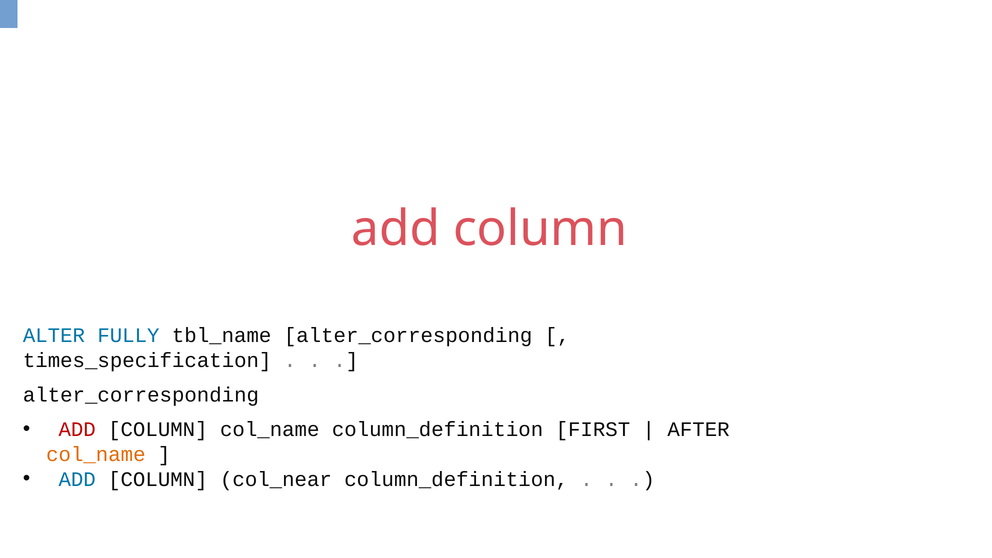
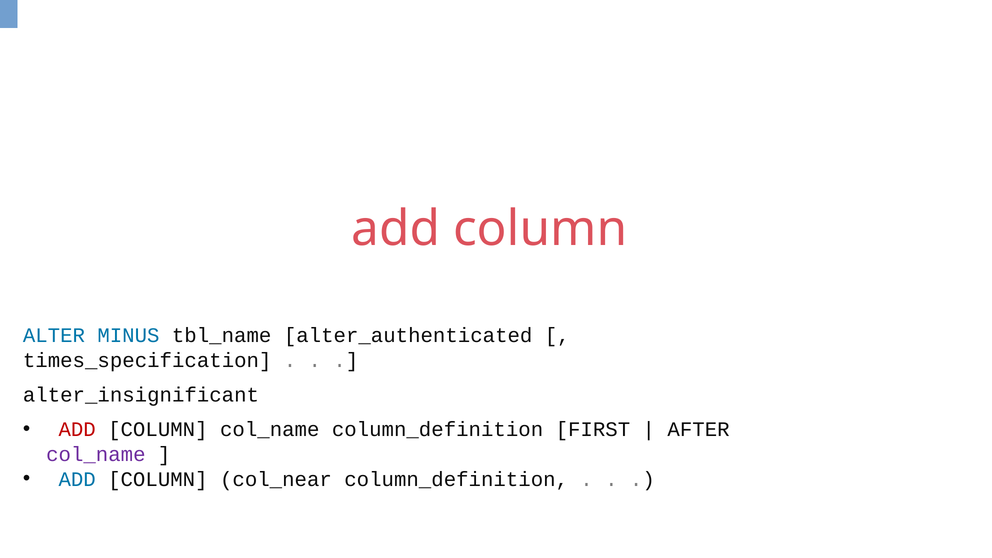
FULLY: FULLY -> MINUS (128, 335)
tbl_name alter_corresponding: alter_corresponding -> alter_authenticated (408, 335)
alter_corresponding: alter_corresponding -> alter_insignificant (141, 395)
col_name colour: orange -> purple (96, 454)
